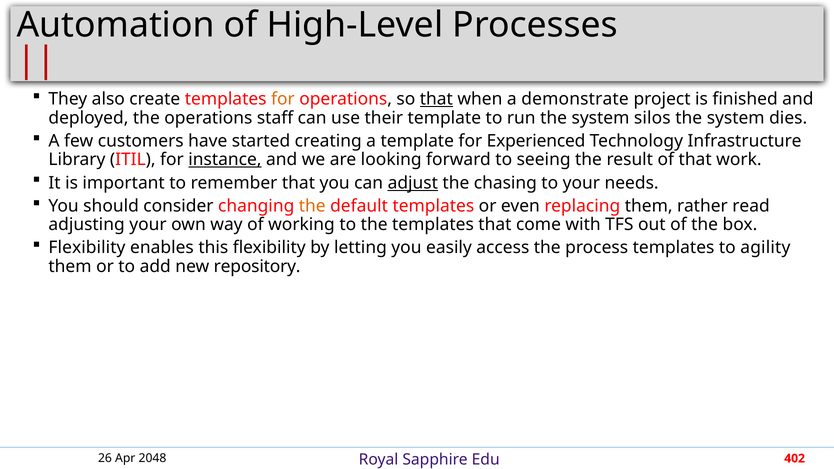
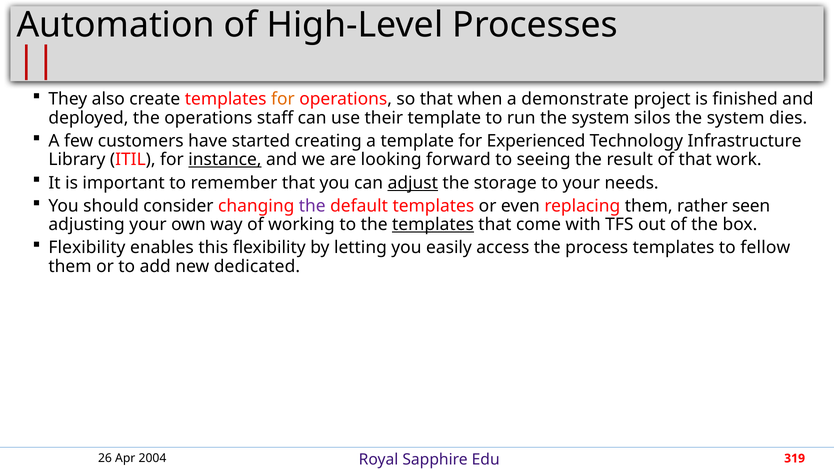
that underline: present -> none (436, 99)
chasing: chasing -> storage (505, 183)
the colour: orange -> purple (312, 206)
read: read -> seen (751, 206)
templates underline: none -> present (433, 225)
agility: agility -> fellow (765, 248)
repository: repository -> dedicated (257, 267)
2048: 2048 -> 2004 (152, 459)
402: 402 -> 319 (795, 459)
